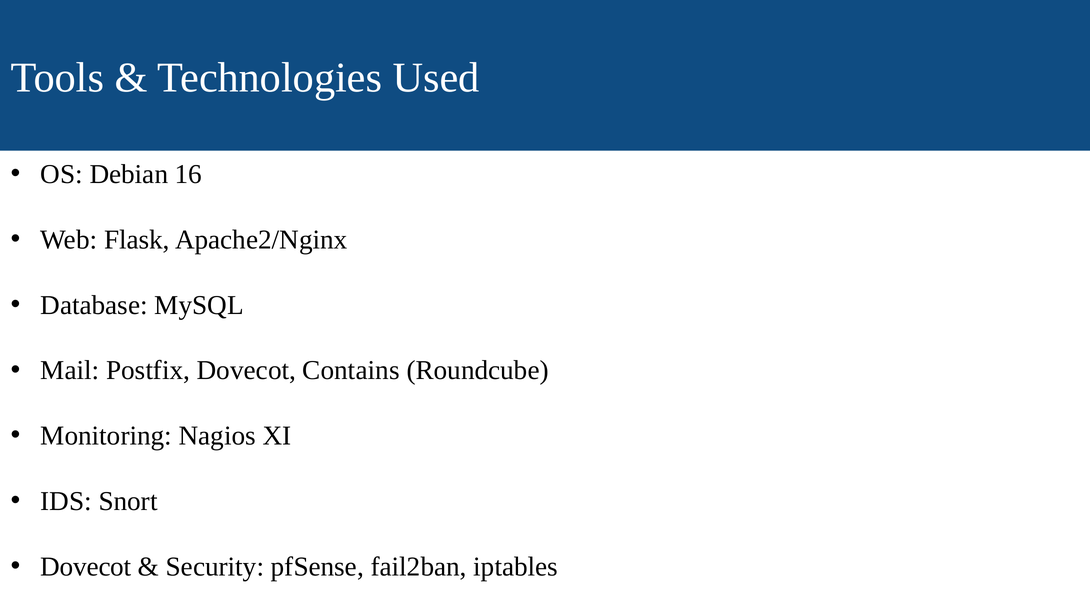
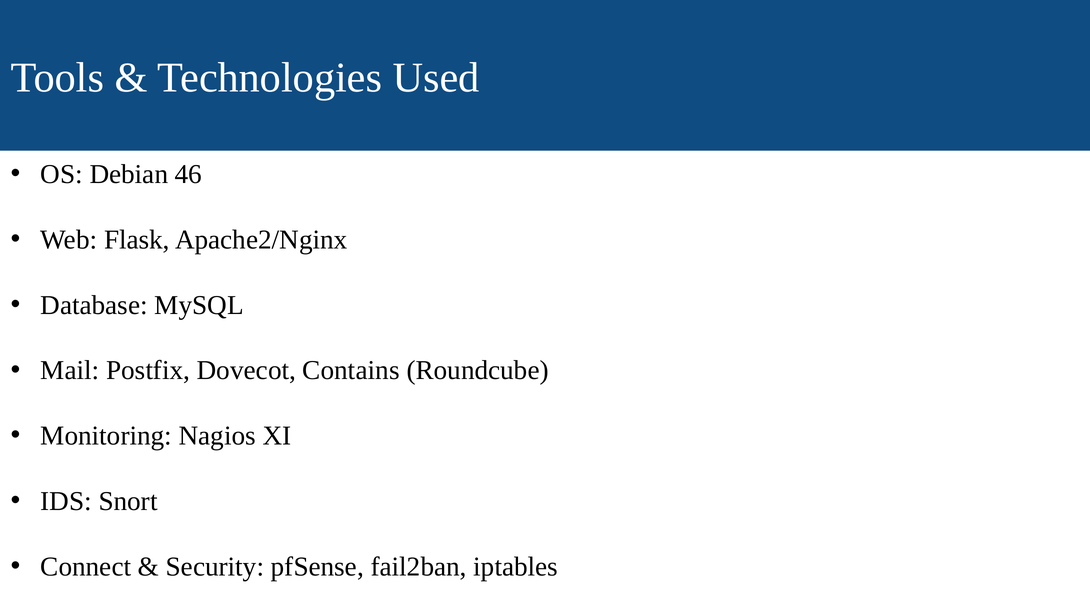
16: 16 -> 46 (188, 174)
Dovecot: Dovecot -> Connect (86, 567)
